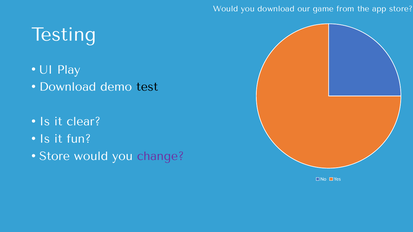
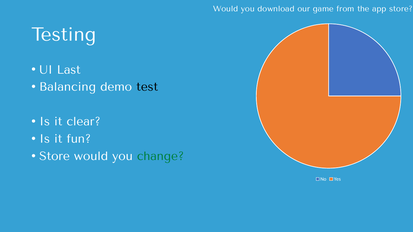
Play: Play -> Last (69, 70)
Download: Download -> Balancing (68, 87)
change colour: purple -> green (161, 156)
